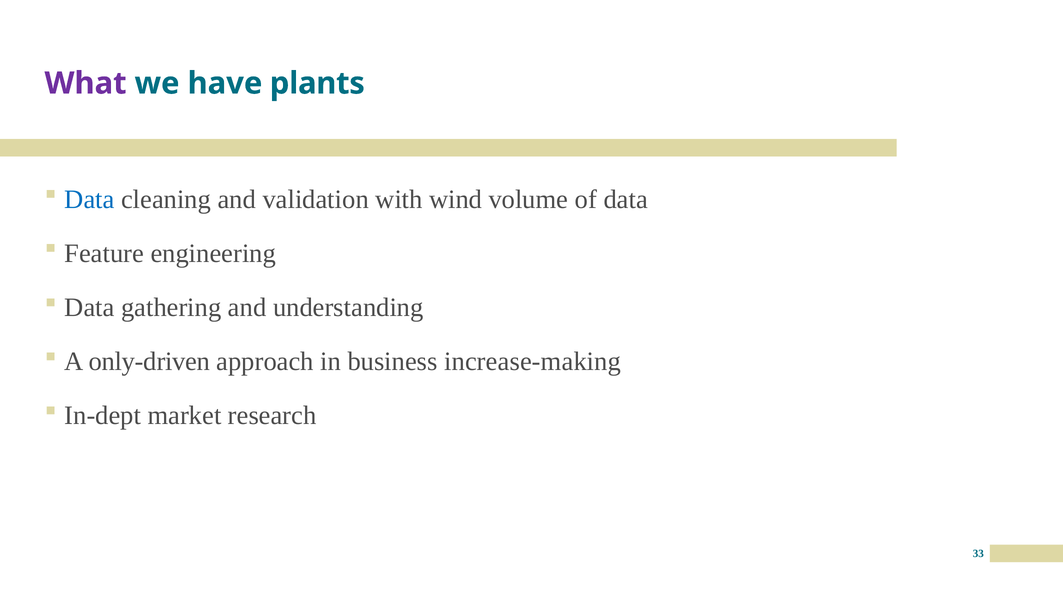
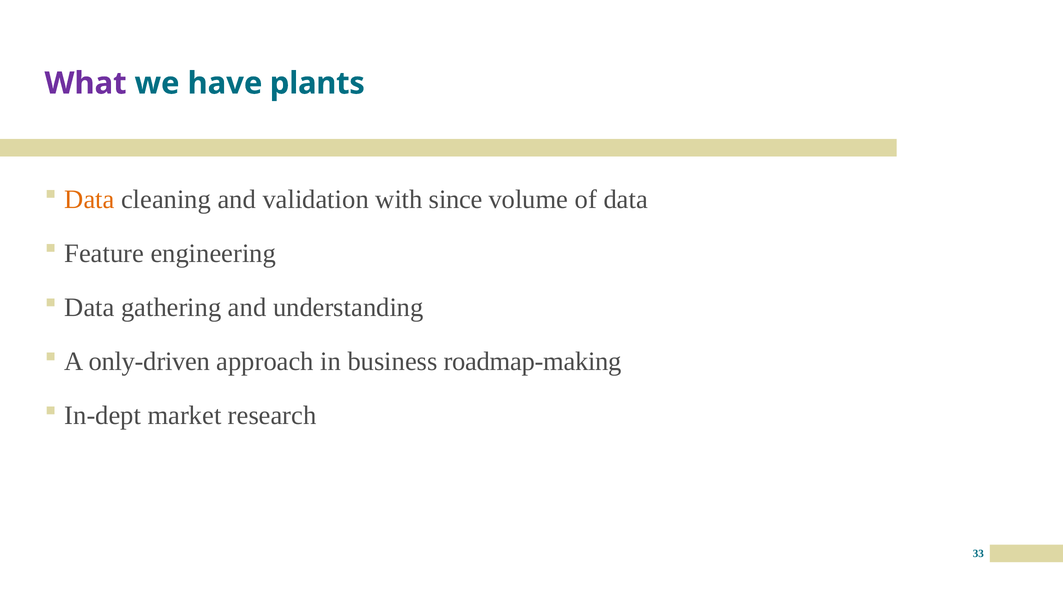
Data colour: blue -> orange (89, 199)
wind: wind -> since (456, 199)
increase-making: increase-making -> roadmap-making (533, 362)
